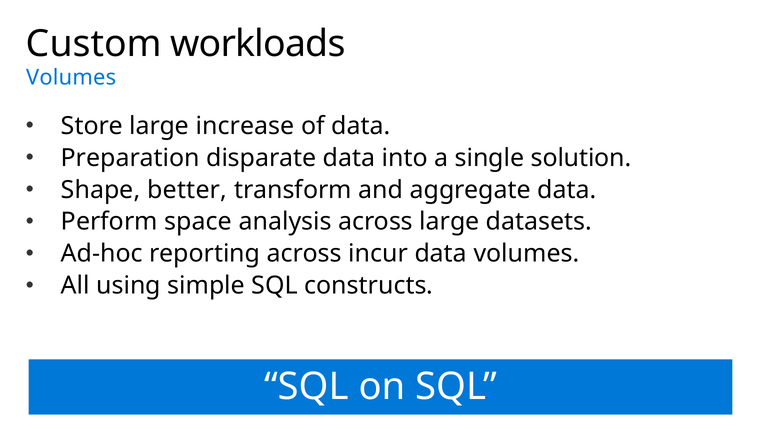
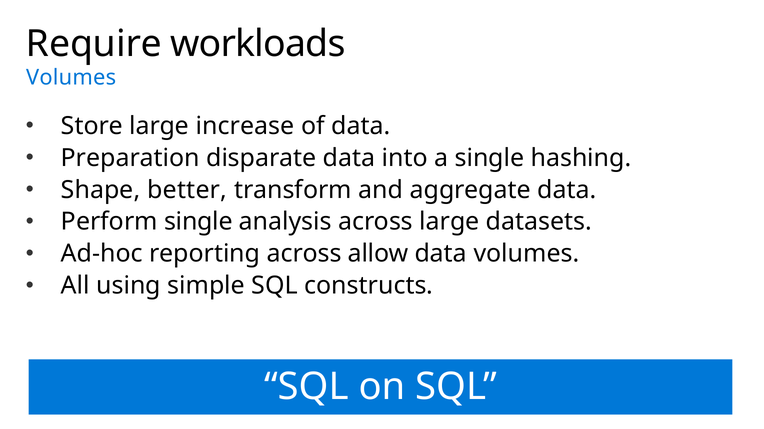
Custom: Custom -> Require (94, 44)
solution: solution -> hashing (581, 158)
Perform space: space -> single (198, 222)
incur: incur -> allow (378, 254)
